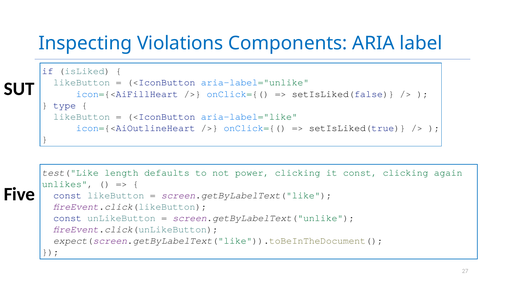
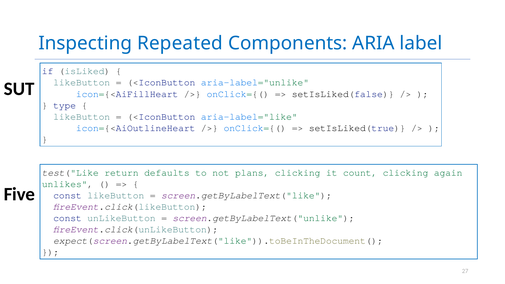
Violations: Violations -> Repeated (180, 43)
length: length -> return (121, 173)
power: power -> plans (252, 173)
it const: const -> count (360, 173)
